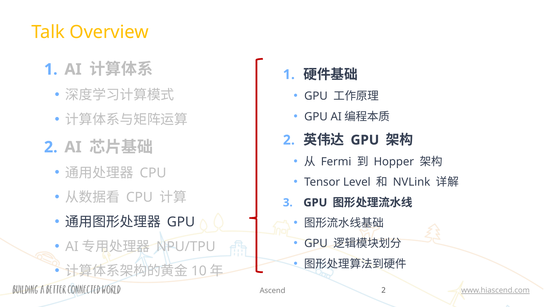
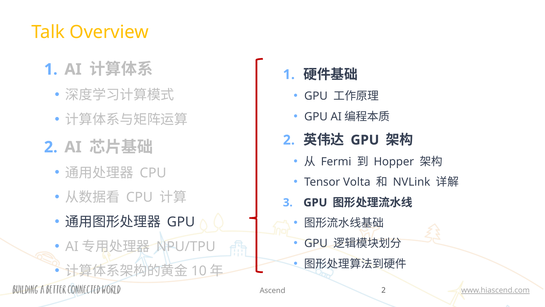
Level: Level -> Volta (357, 182)
